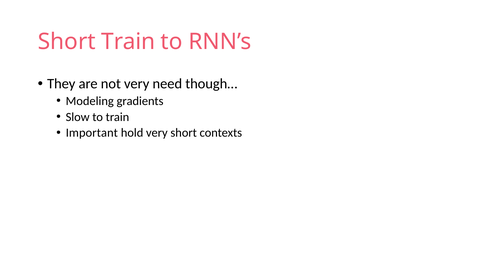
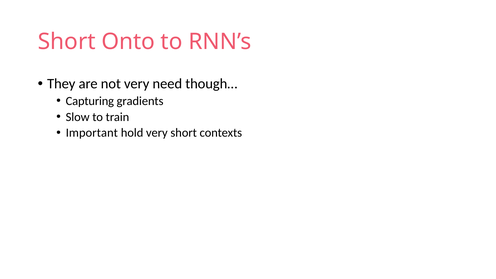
Short Train: Train -> Onto (128, 42)
Modeling: Modeling -> Capturing (90, 101)
